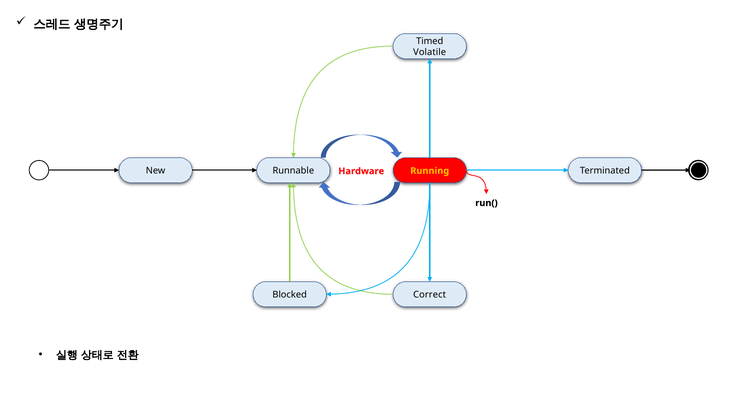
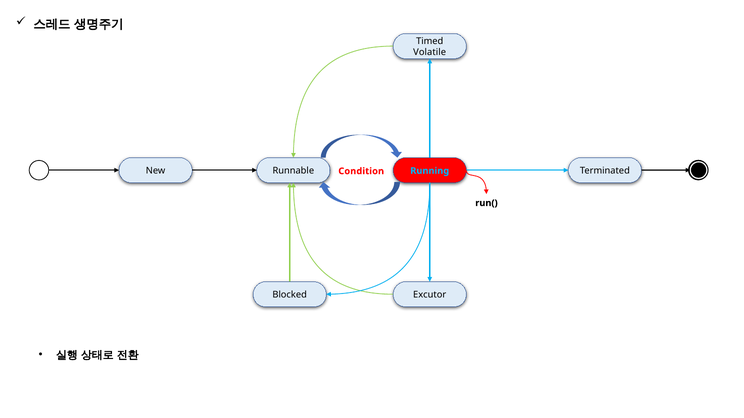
Running colour: yellow -> light blue (430, 171)
Hardware: Hardware -> Condition (361, 171)
Correct: Correct -> Excutor (430, 295)
